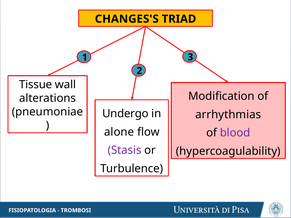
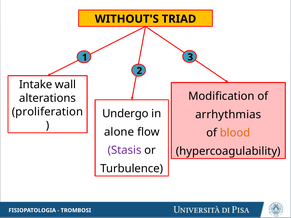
CHANGES'S: CHANGES'S -> WITHOUT'S (127, 19)
Tissue: Tissue -> Intake (36, 85)
pneumoniae: pneumoniae -> proliferation (47, 112)
blood colour: purple -> orange (235, 133)
